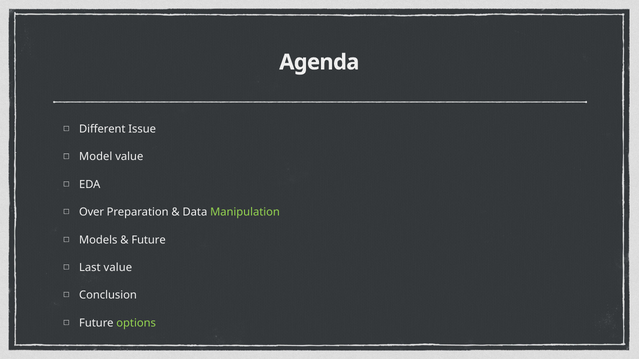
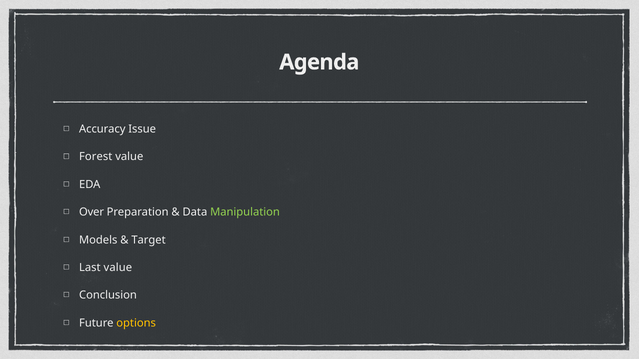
Different: Different -> Accuracy (102, 129)
Model: Model -> Forest (96, 157)
Future: Future -> Target (149, 240)
options colour: light green -> yellow (136, 323)
